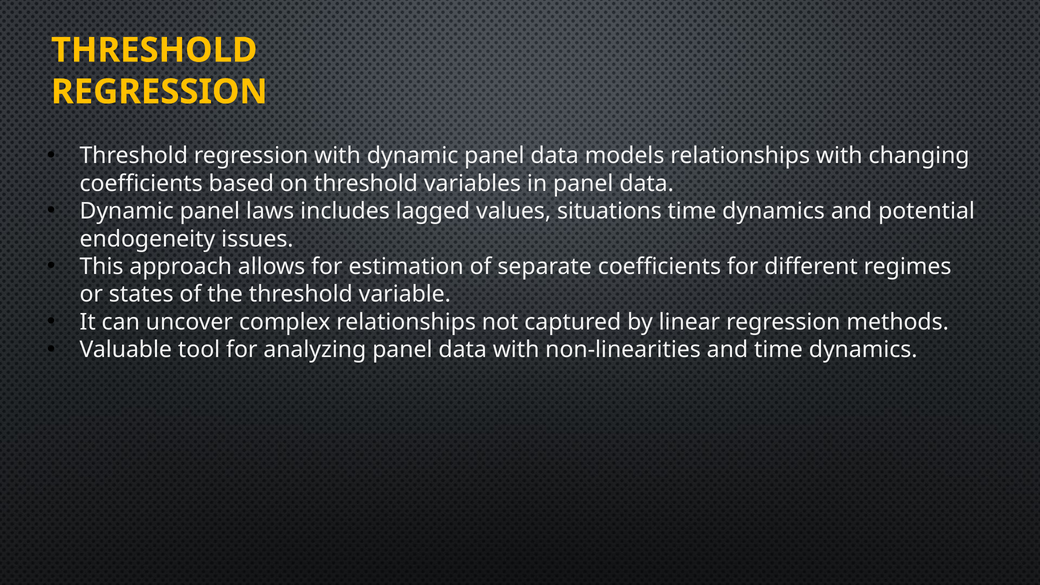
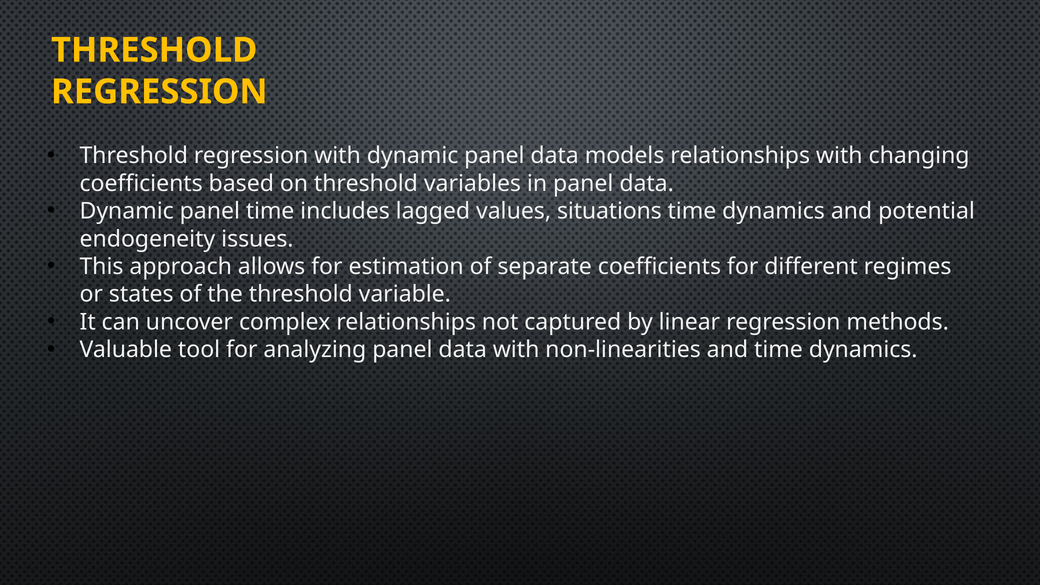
panel laws: laws -> time (270, 211)
